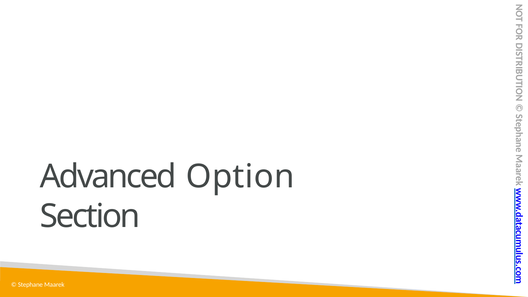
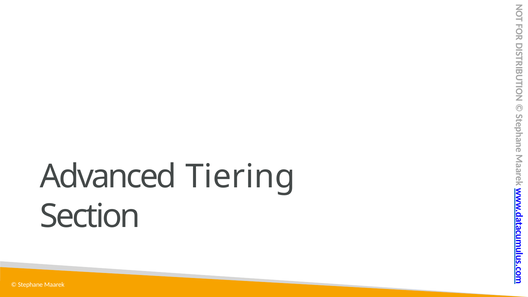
Option: Option -> Tiering (240, 177)
